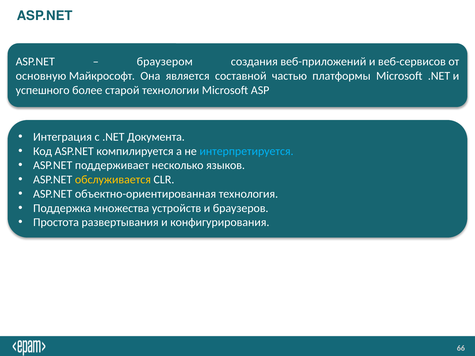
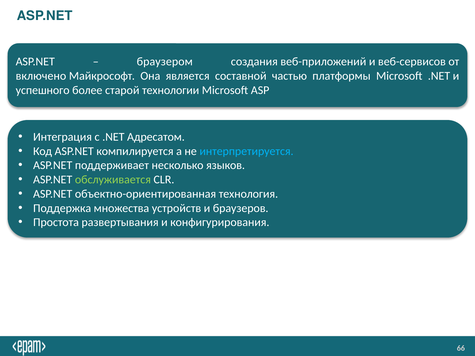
основную: основную -> включено (41, 76)
Документа: Документа -> Адресатом (156, 137)
обслуживается colour: yellow -> light green (113, 180)
